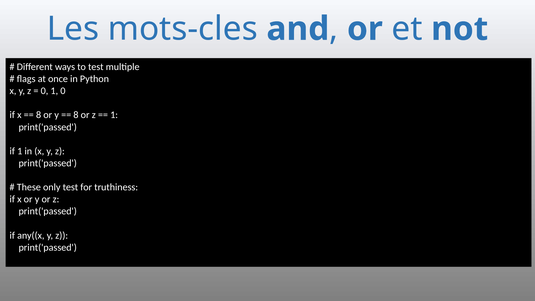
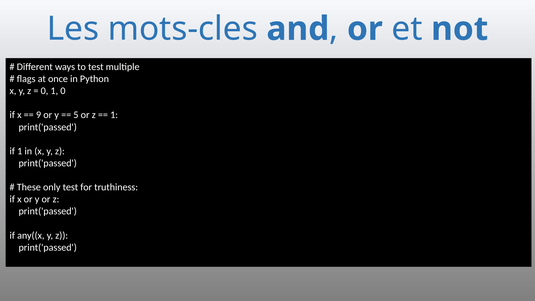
8: 8 -> 9 (39, 115)
8: 8 -> 5 (76, 115)
